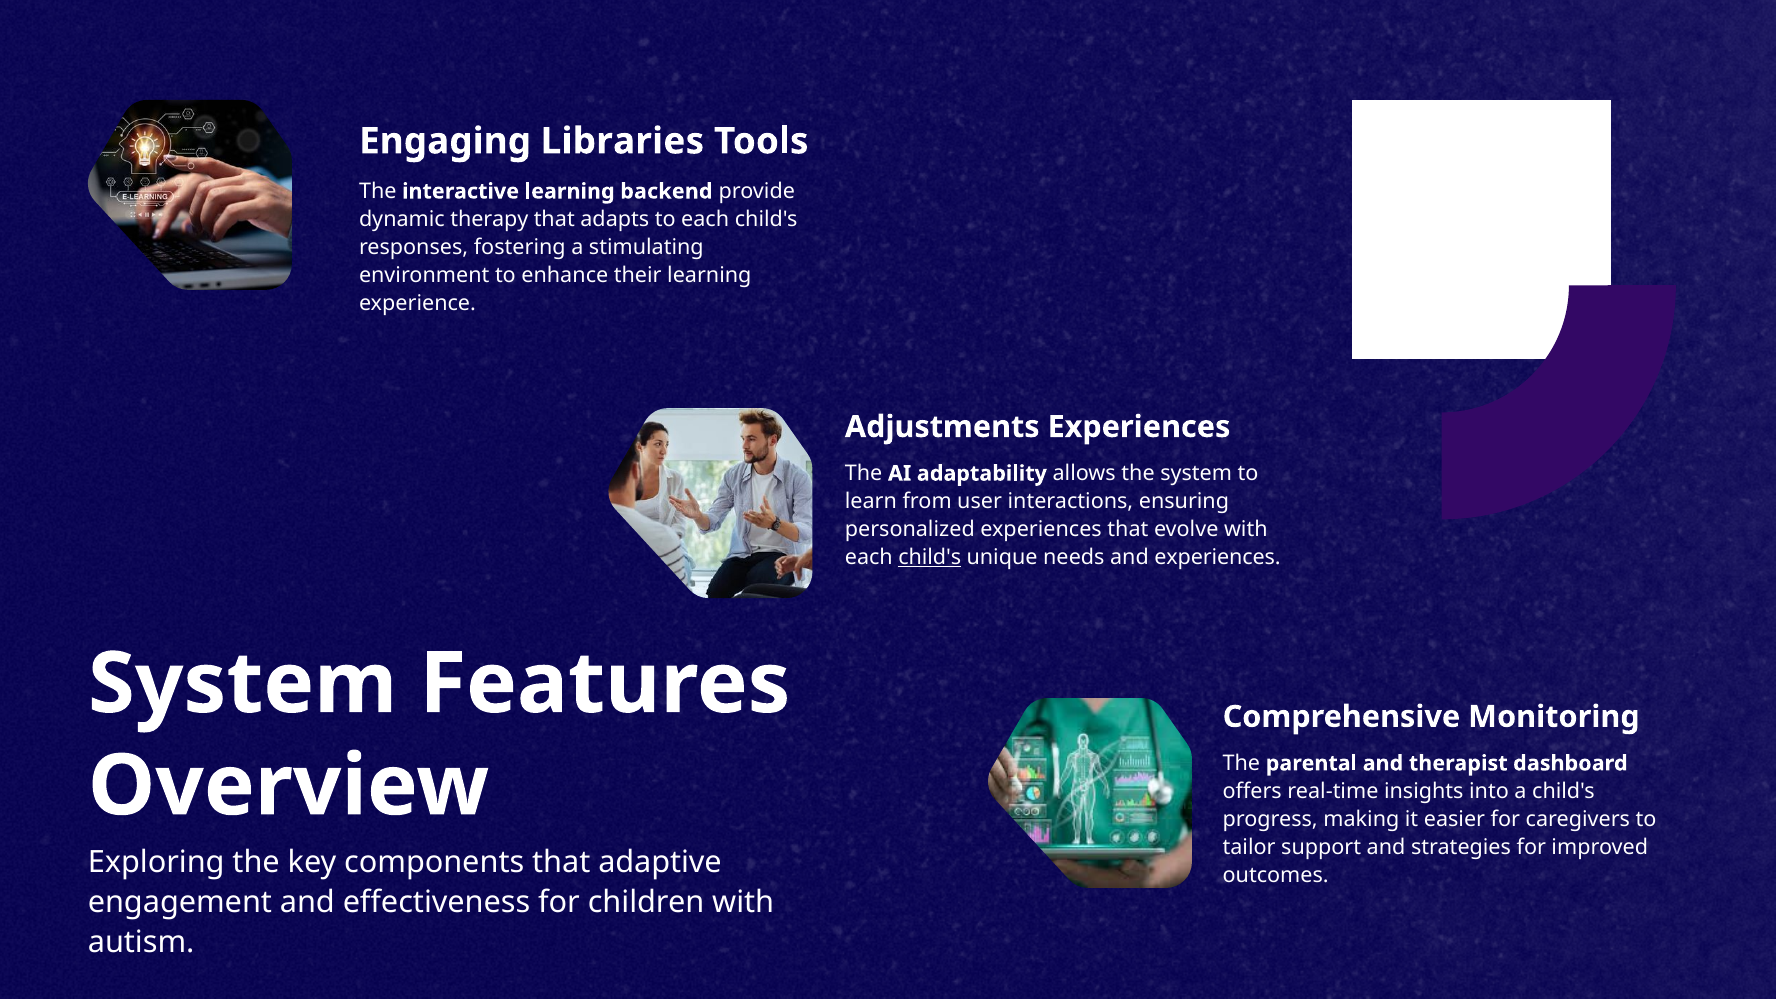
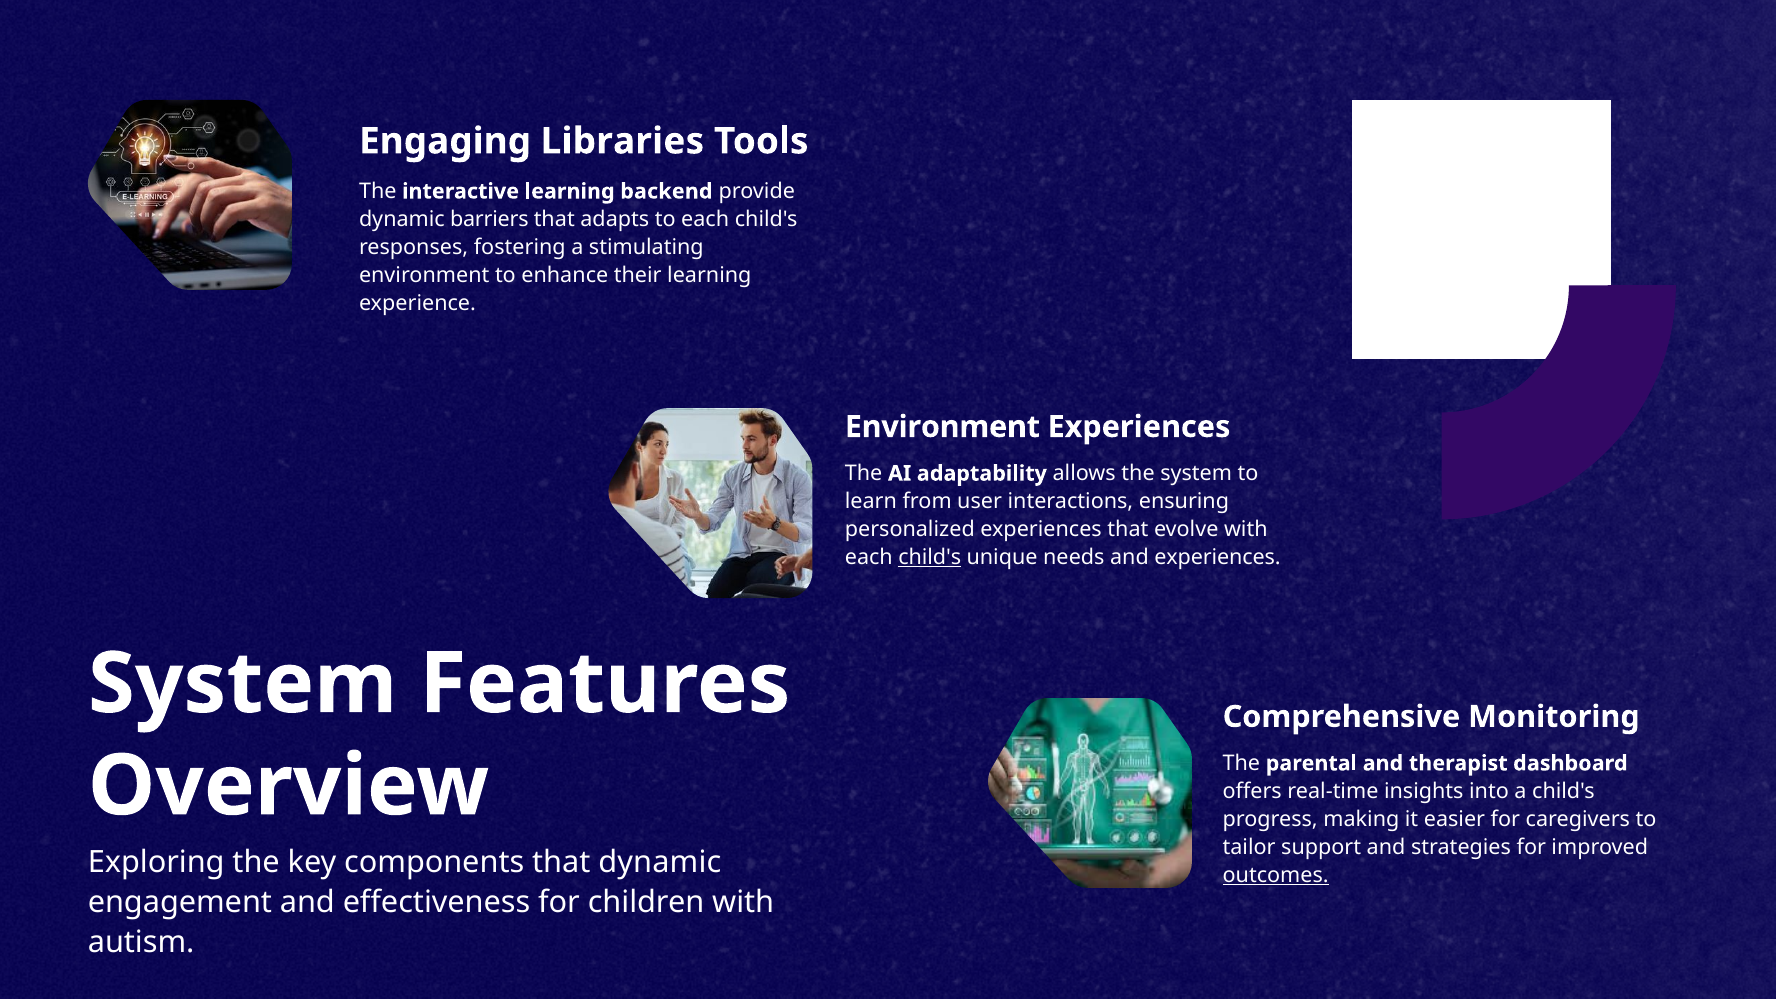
therapy: therapy -> barriers (489, 219)
Adjustments: Adjustments -> Environment (942, 427)
that adaptive: adaptive -> dynamic (660, 863)
outcomes underline: none -> present (1276, 875)
